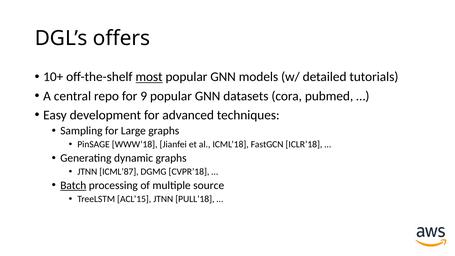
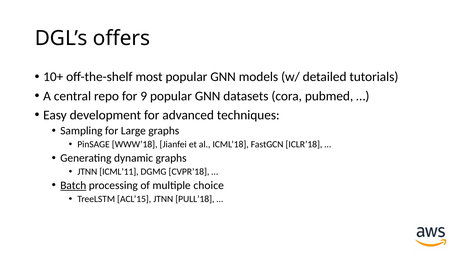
most underline: present -> none (149, 77)
ICML’87: ICML’87 -> ICML’11 (119, 172)
source: source -> choice (209, 185)
